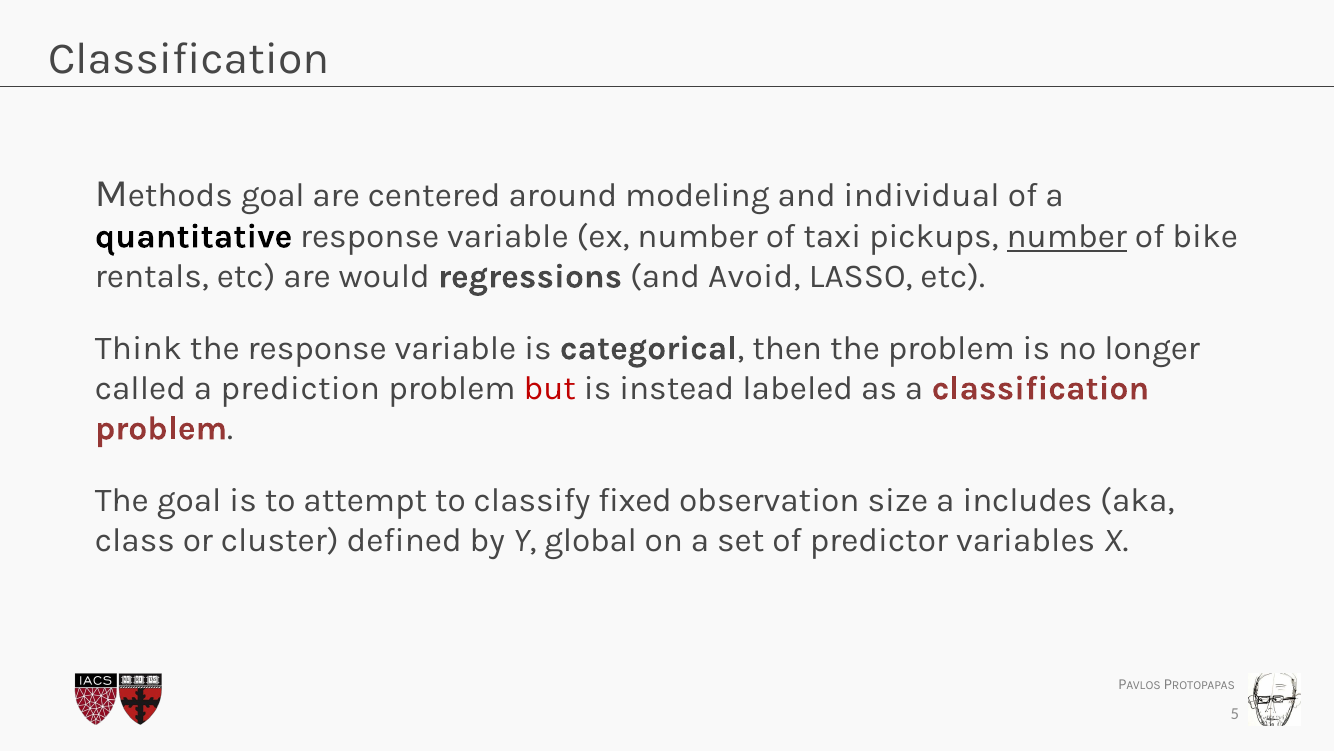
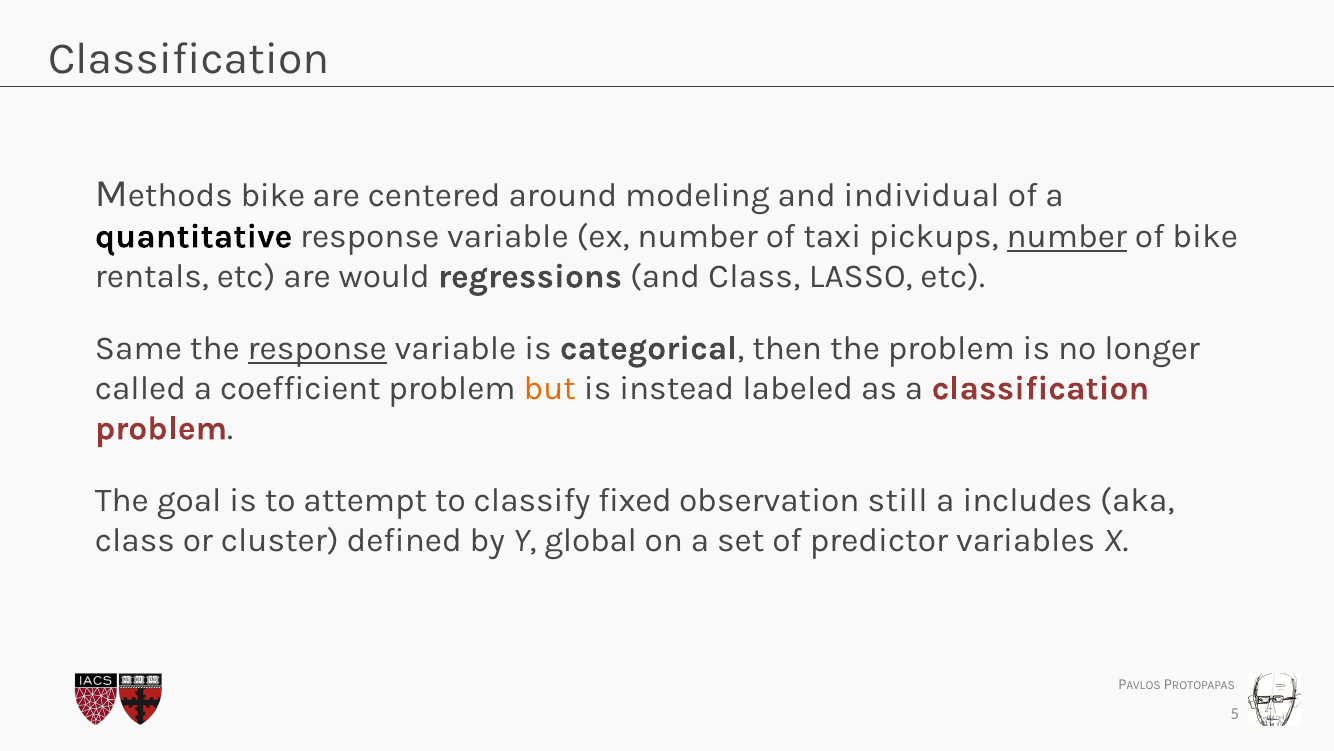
goal: goal -> bike (273, 195)
and Avoid: Avoid -> Class (754, 276)
Think: Think -> Same (138, 348)
response underline: none -> present (317, 348)
prediction: prediction -> coefficient (300, 388)
but colour: red -> orange (550, 388)
size: size -> still (898, 500)
